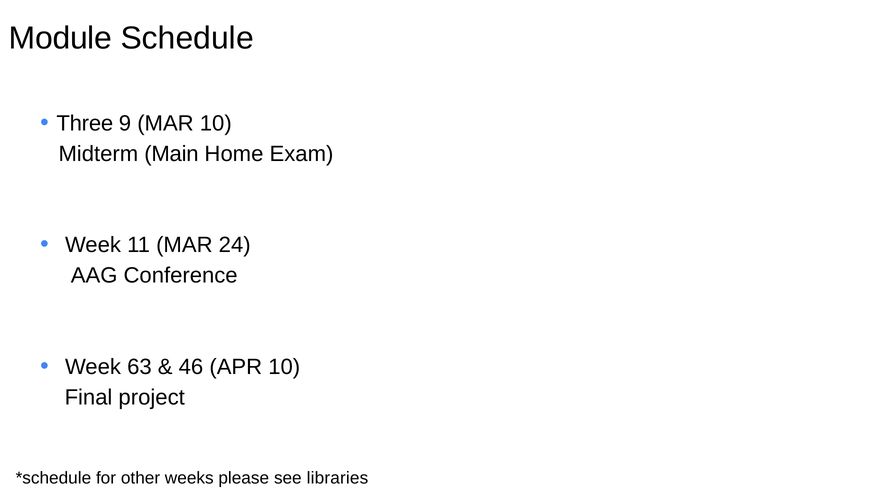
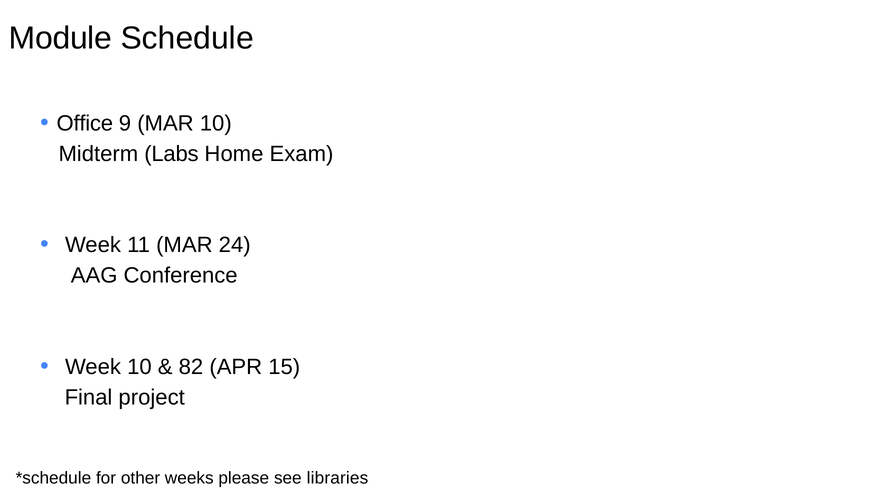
Three: Three -> Office (85, 123)
Main: Main -> Labs (171, 154)
Week 63: 63 -> 10 (139, 367)
46: 46 -> 82 (191, 367)
APR 10: 10 -> 15 (284, 367)
